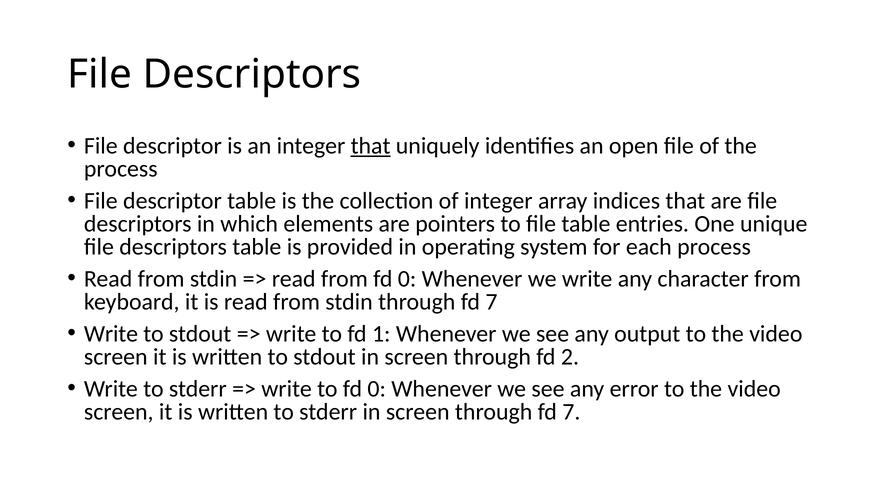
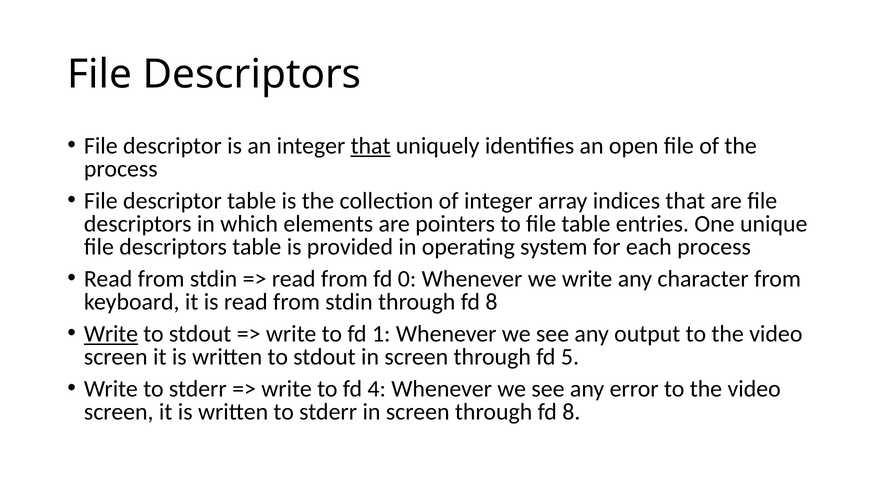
stdin through fd 7: 7 -> 8 (491, 302)
Write underline: none -> present (111, 334)
2: 2 -> 5 (570, 357)
to fd 0: 0 -> 4 (377, 389)
screen through fd 7: 7 -> 8 (571, 412)
